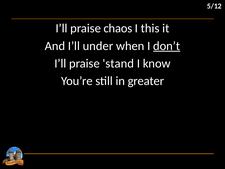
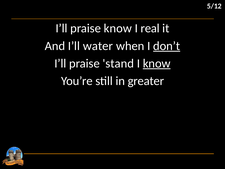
praise chaos: chaos -> know (118, 28)
this: this -> real (150, 28)
under: under -> water (98, 46)
know underline: none -> present (157, 63)
